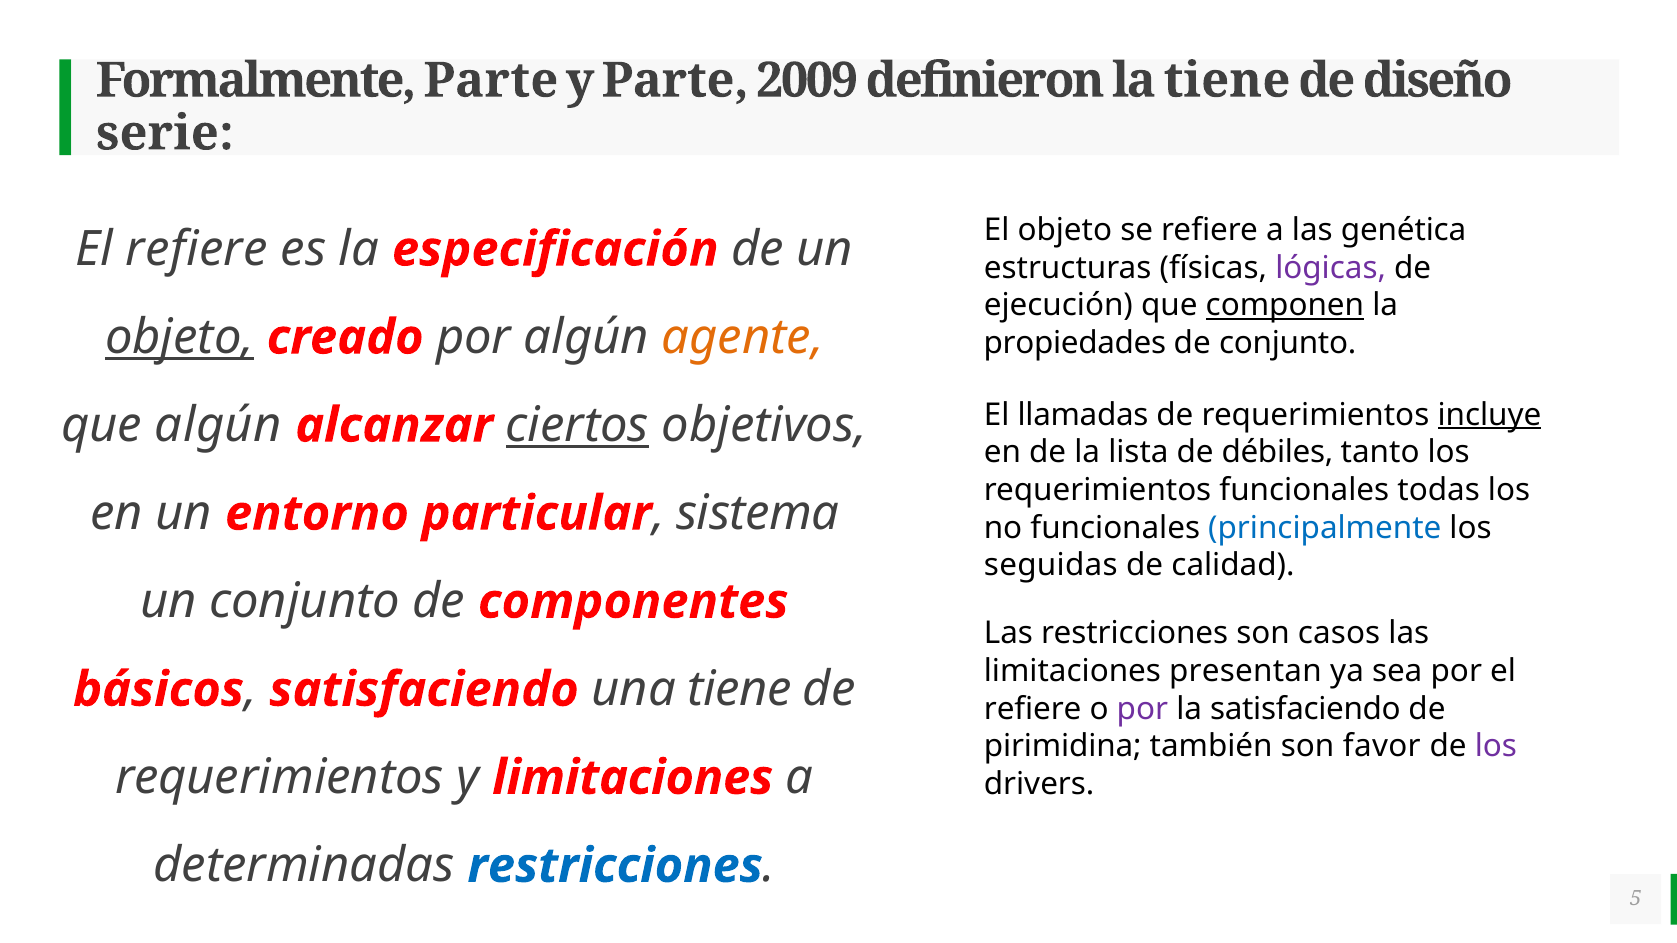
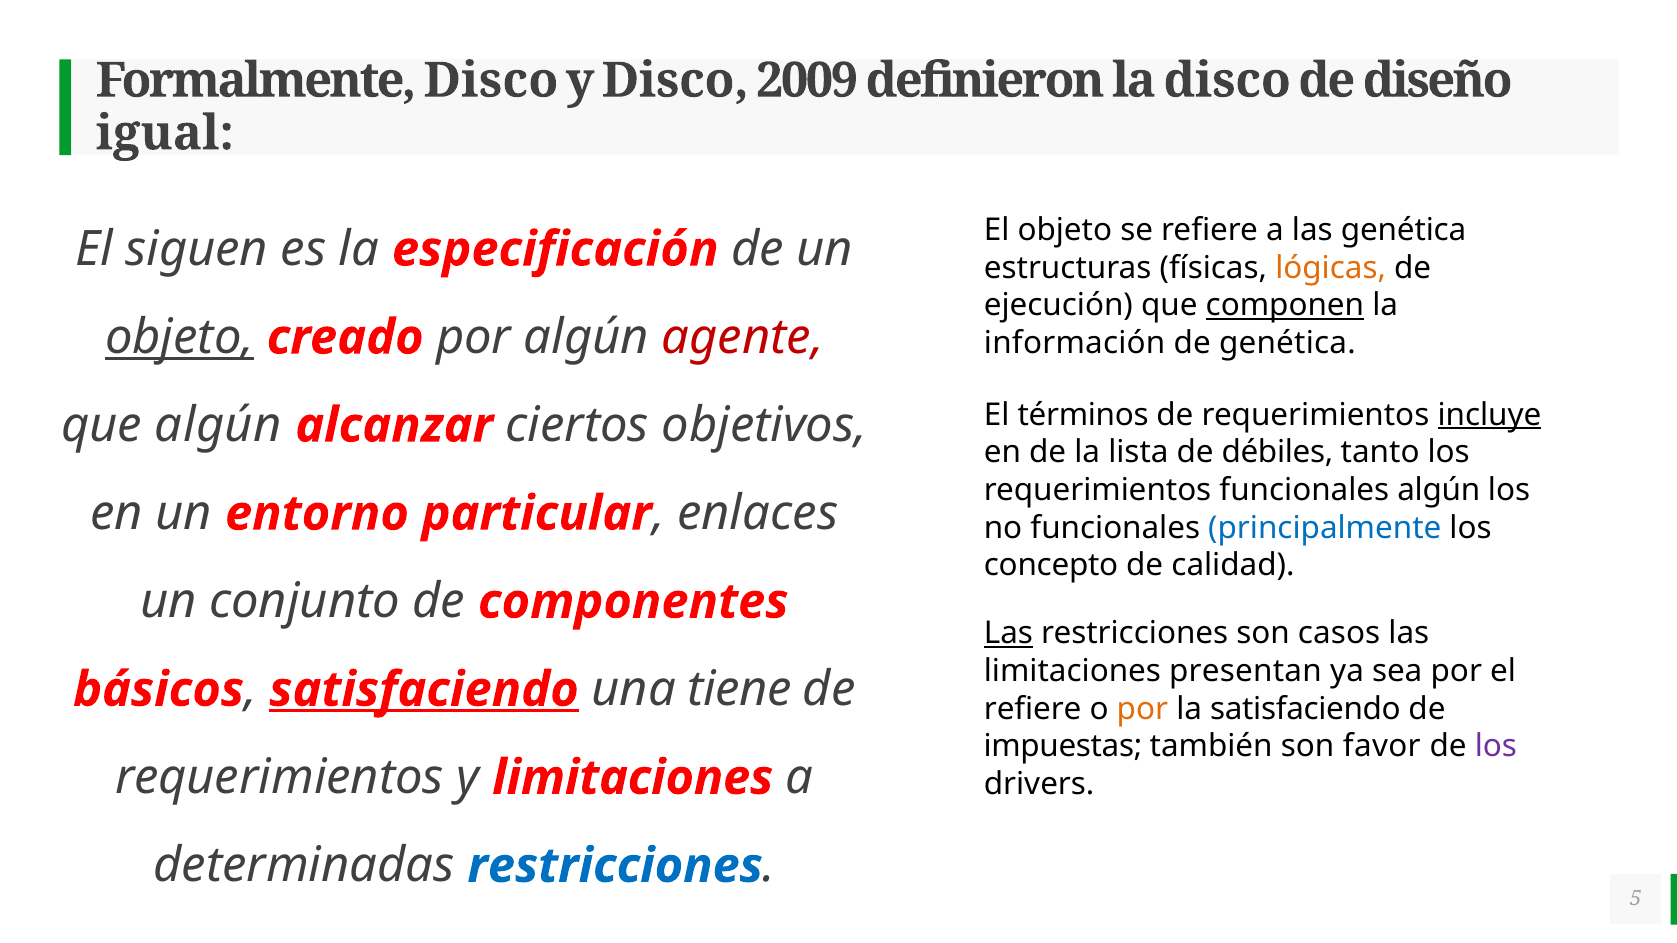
Formalmente Parte: Parte -> Disco (491, 81)
y Parte: Parte -> Disco (675, 81)
la tiene: tiene -> disco (1227, 81)
serie: serie -> igual (165, 133)
refiere: refiere -> siguen (197, 249)
lógicas colour: purple -> orange (1331, 268)
agente colour: orange -> red (743, 338)
propiedades: propiedades -> información (1075, 343)
de conjunto: conjunto -> genética (1287, 343)
llamadas: llamadas -> términos (1083, 415)
ciertos underline: present -> none (577, 426)
funcionales todas: todas -> algún (1439, 490)
sistema: sistema -> enlaces (758, 514)
seguidas: seguidas -> concepto (1051, 566)
Las underline: none -> present (1009, 634)
satisfaciendo underline: none -> present (424, 690)
por colour: purple -> orange (1142, 709)
pirimidina: pirimidina -> impuestas (1063, 747)
